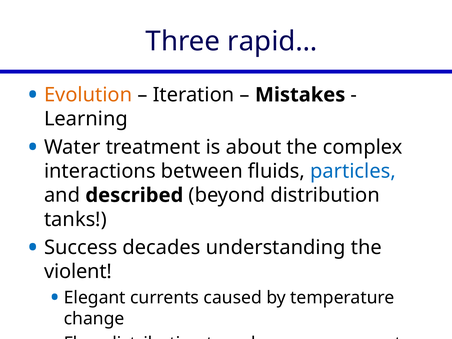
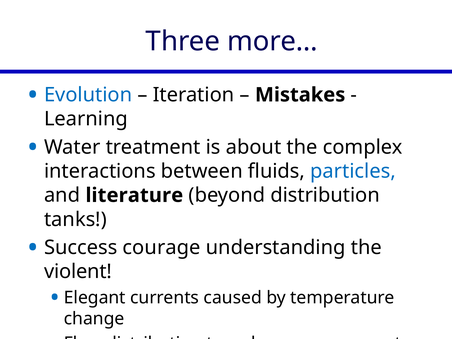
rapid…: rapid… -> more… (272, 41)
Evolution colour: orange -> blue (88, 95)
described: described -> literature (134, 195)
decades: decades -> courage (162, 248)
